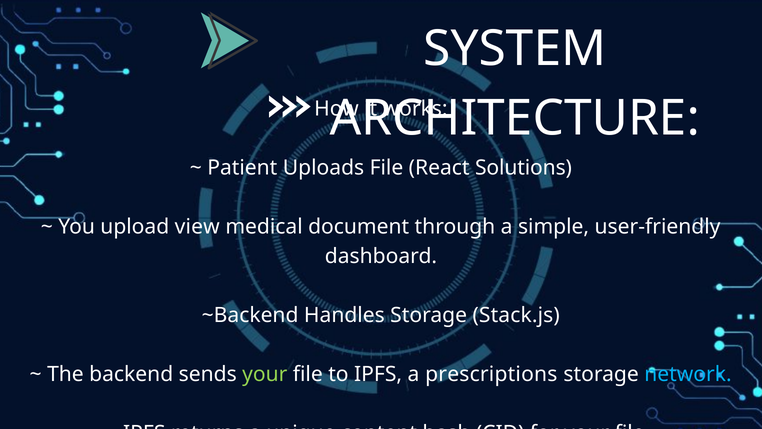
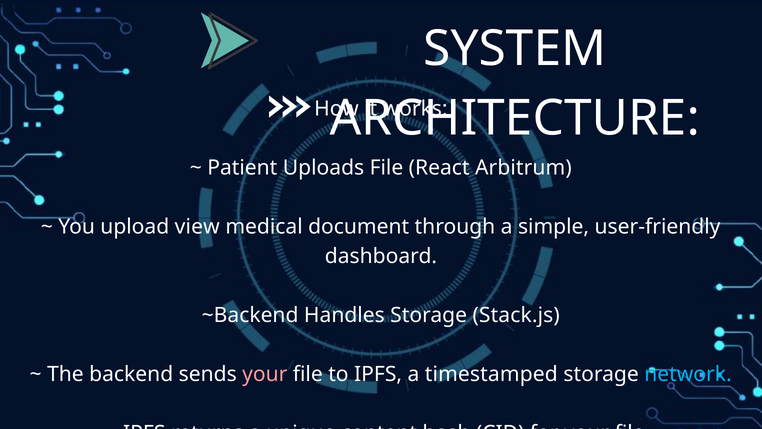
Solutions: Solutions -> Arbitrum (523, 168)
your colour: light green -> pink (265, 374)
prescriptions: prescriptions -> timestamped (491, 374)
